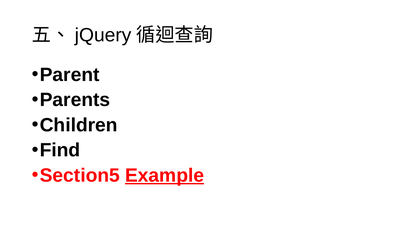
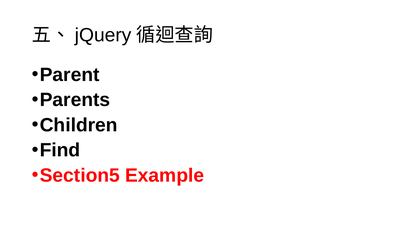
Example underline: present -> none (165, 175)
